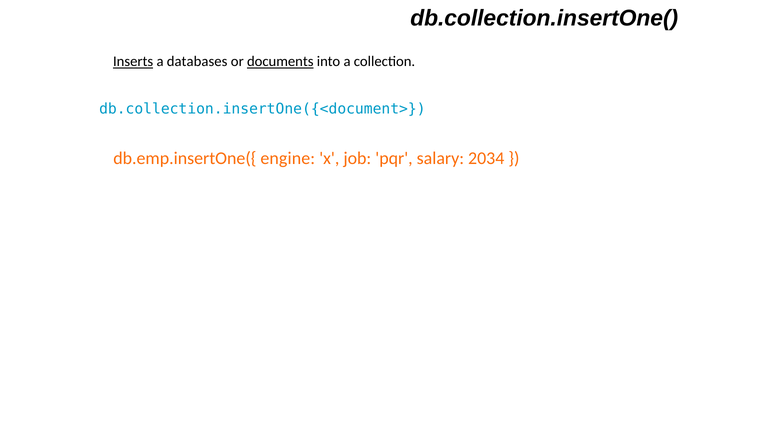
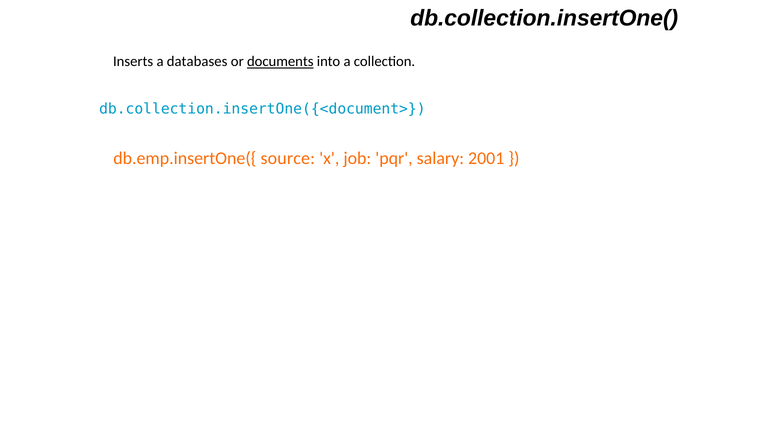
Inserts underline: present -> none (133, 62)
engine: engine -> source (288, 158)
2034: 2034 -> 2001 (486, 158)
